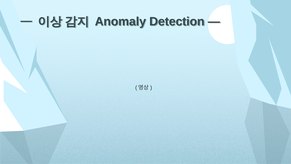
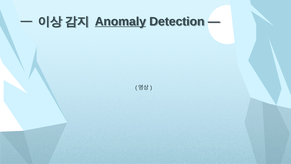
Anomaly underline: none -> present (120, 21)
